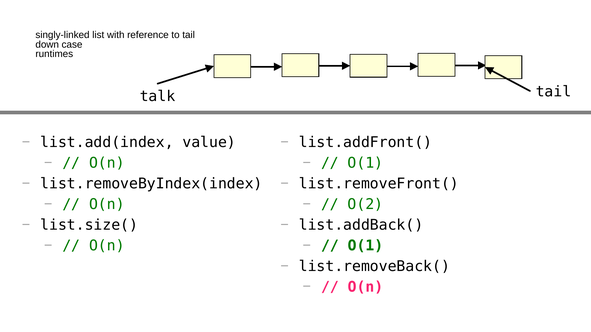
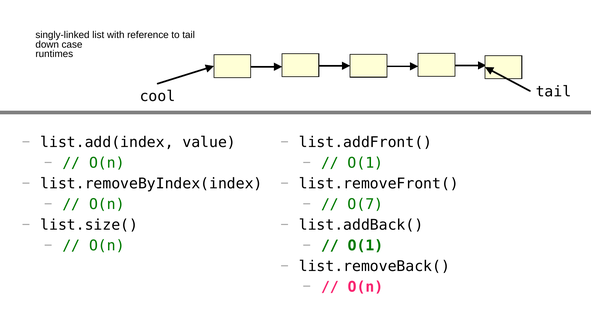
talk: talk -> cool (157, 97)
O(2: O(2 -> O(7 (365, 205)
